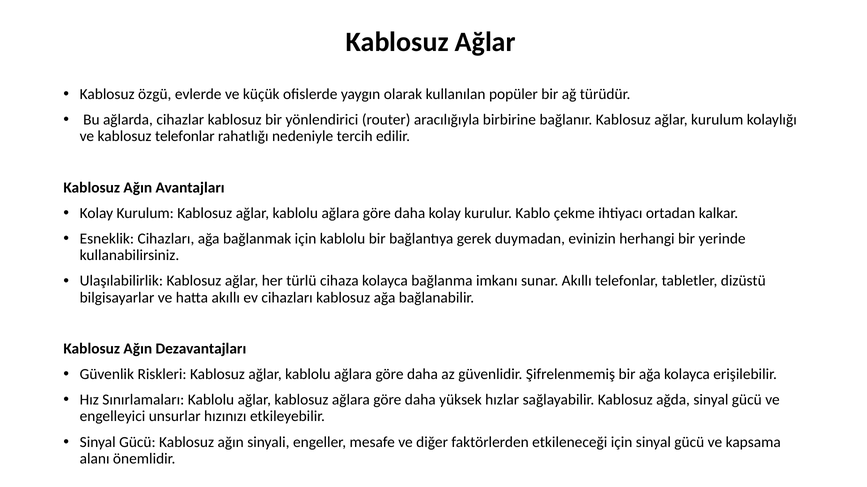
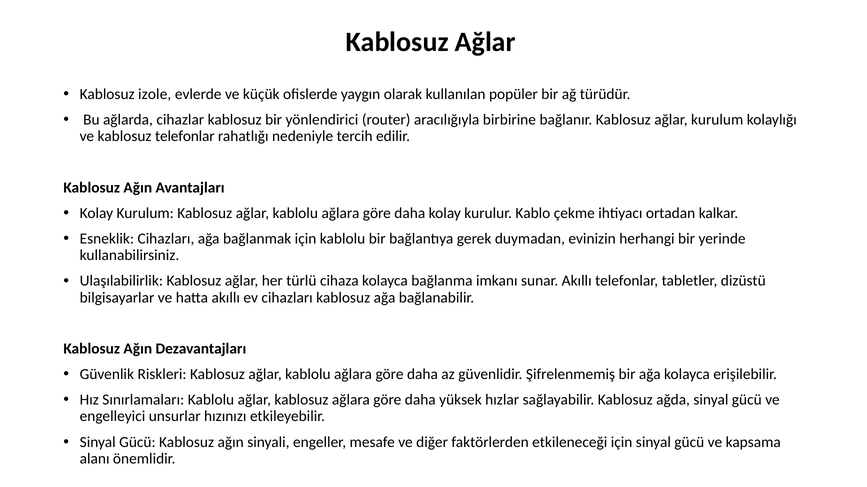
özgü: özgü -> izole (155, 94)
